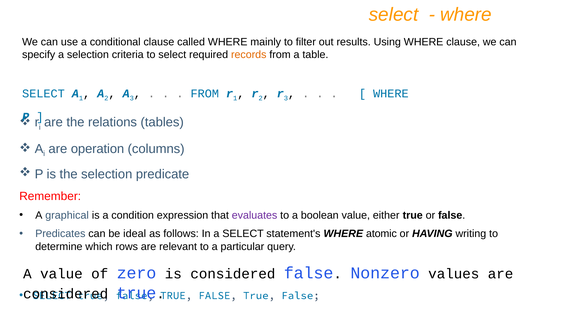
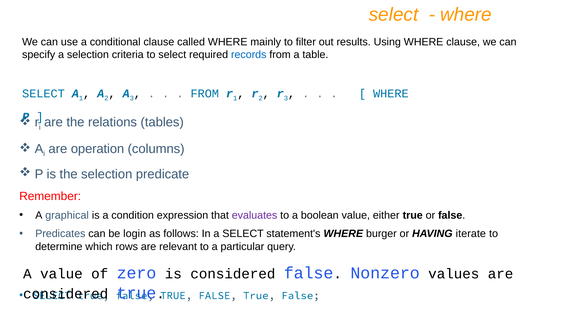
records colour: orange -> blue (249, 55)
ideal: ideal -> login (135, 234)
atomic: atomic -> burger (381, 234)
writing: writing -> iterate (471, 234)
